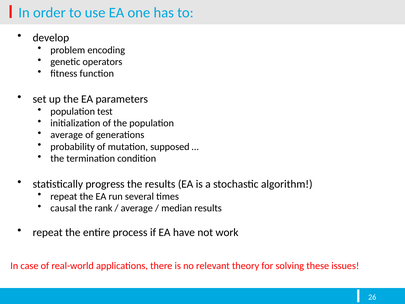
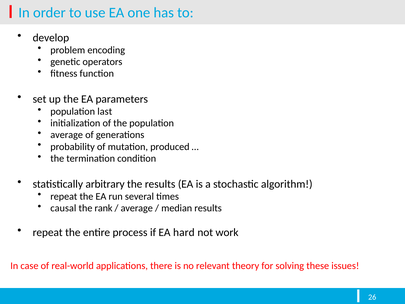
test: test -> last (105, 111)
supposed: supposed -> produced (170, 147)
progress: progress -> arbitrary (105, 184)
have: have -> hard (184, 232)
